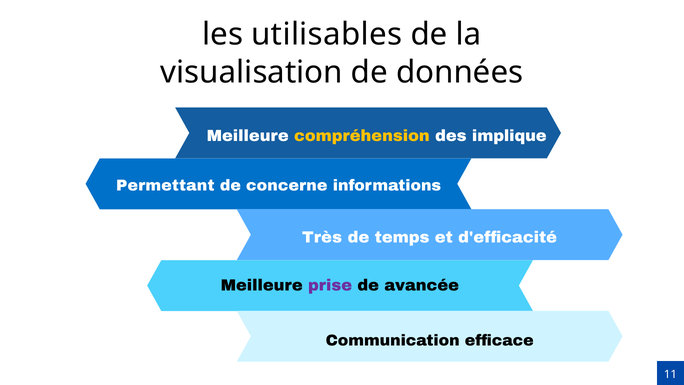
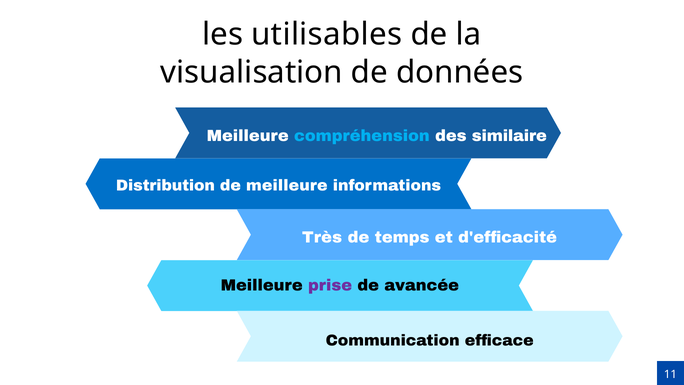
compréhension colour: yellow -> light blue (362, 136)
implique: implique -> similaire (509, 136)
Permettant: Permettant -> Distribution (165, 185)
de concerne: concerne -> meilleure (287, 185)
